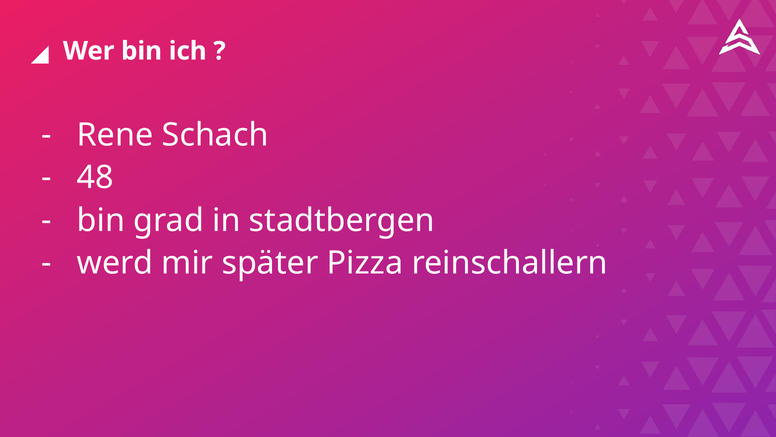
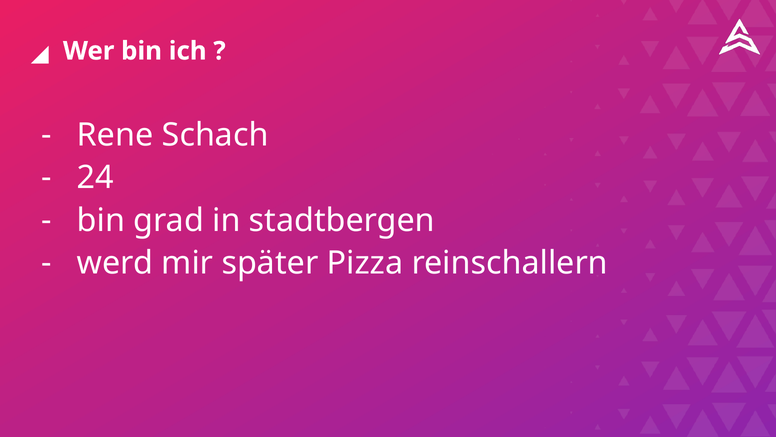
48: 48 -> 24 (95, 177)
